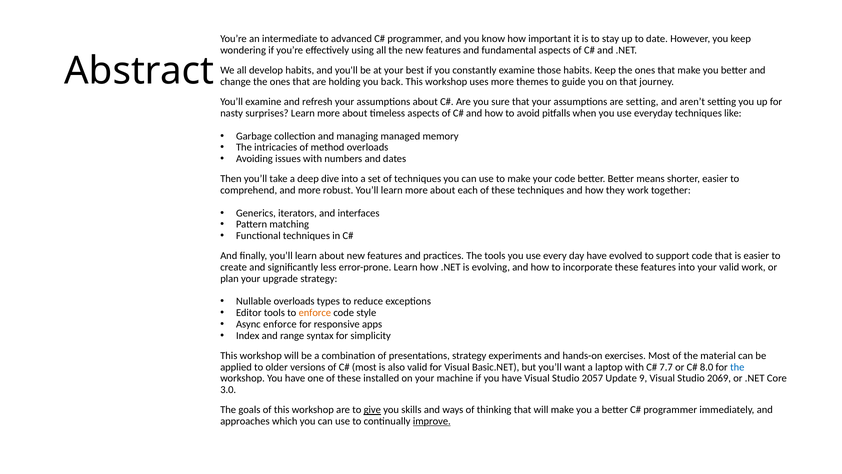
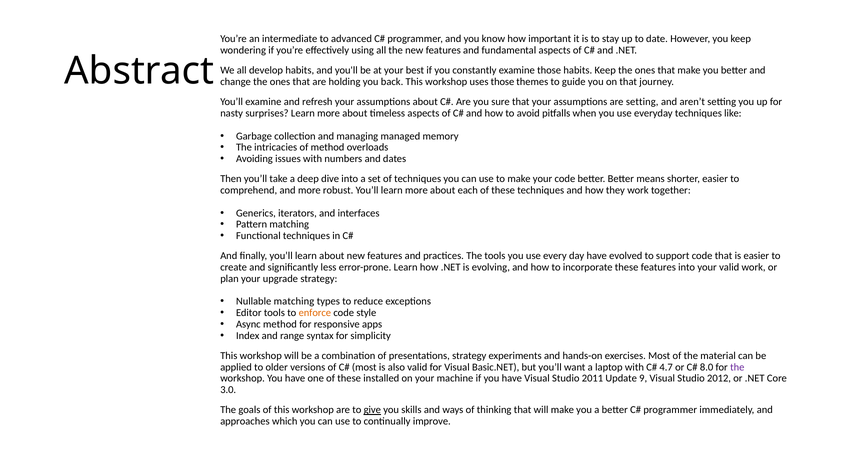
uses more: more -> those (502, 82)
Nullable overloads: overloads -> matching (294, 301)
Async enforce: enforce -> method (280, 324)
7.7: 7.7 -> 4.7 (666, 367)
the colour: blue -> purple (737, 367)
2057: 2057 -> 2011 (592, 378)
2069: 2069 -> 2012 (719, 378)
improve underline: present -> none (432, 421)
